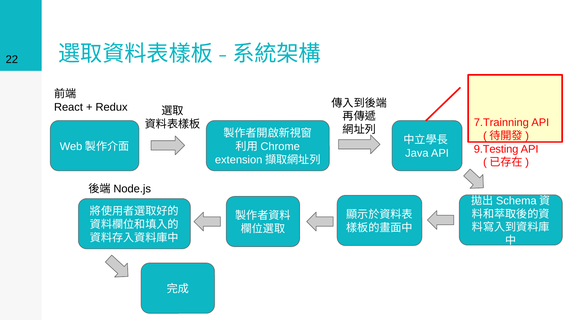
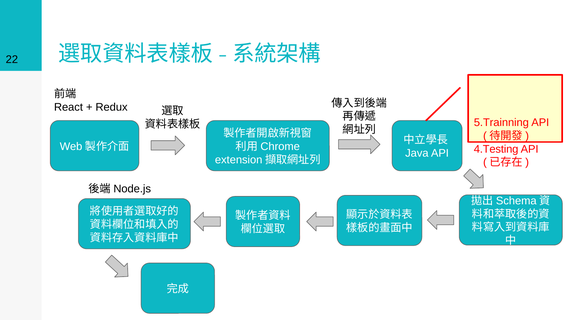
7.Trainning: 7.Trainning -> 5.Trainning (501, 123)
9.Testing: 9.Testing -> 4.Testing (496, 149)
